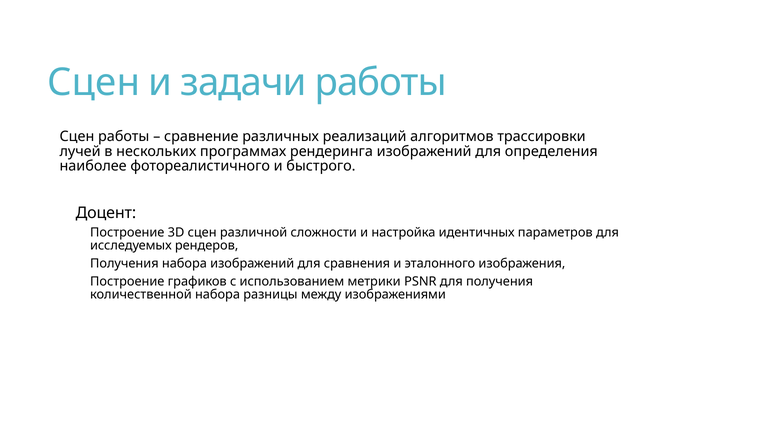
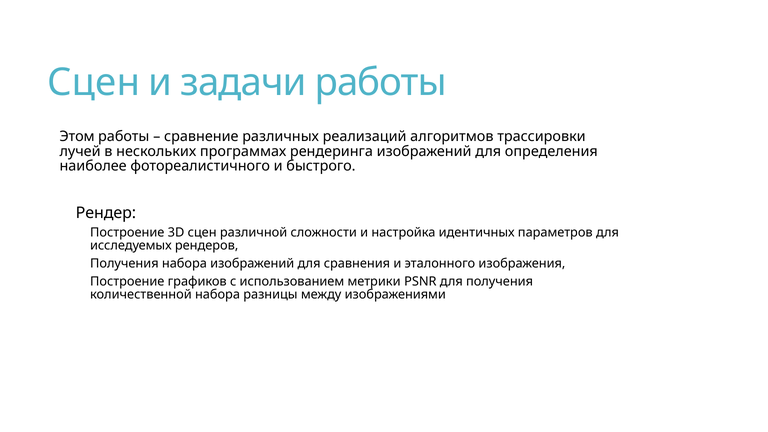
Сцен: Сцен -> Этом (77, 137)
Доцент: Доцент -> Рендер (106, 213)
